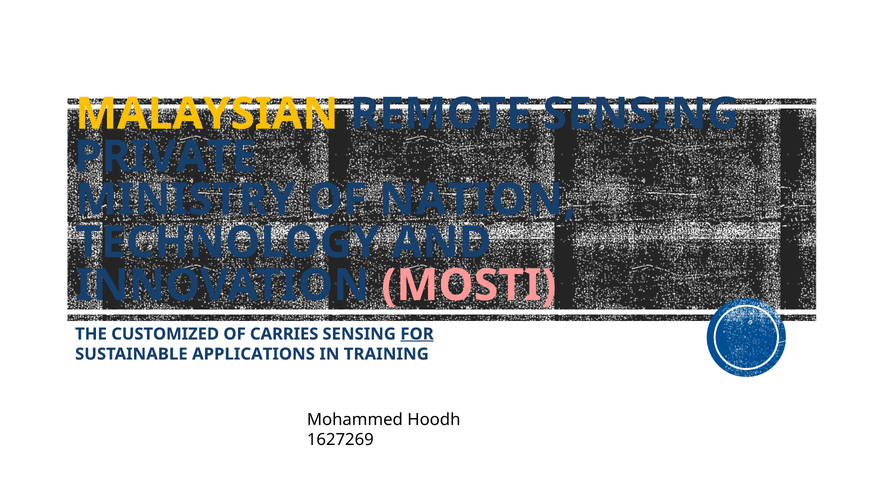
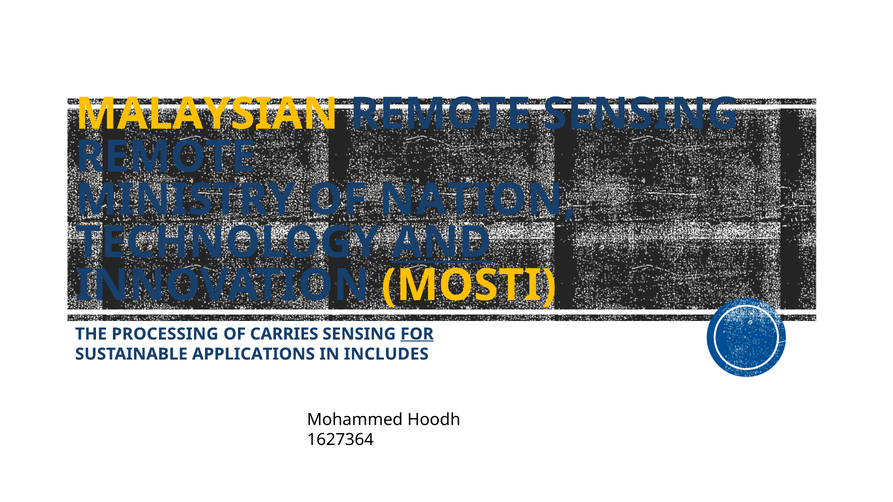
PRIVATE: PRIVATE -> REMOTE (165, 157)
AND underline: none -> present (441, 243)
MOSTI colour: pink -> yellow (469, 286)
CUSTOMIZED: CUSTOMIZED -> PROCESSING (165, 334)
TRAINING: TRAINING -> INCLUDES (386, 354)
1627269: 1627269 -> 1627364 (340, 440)
